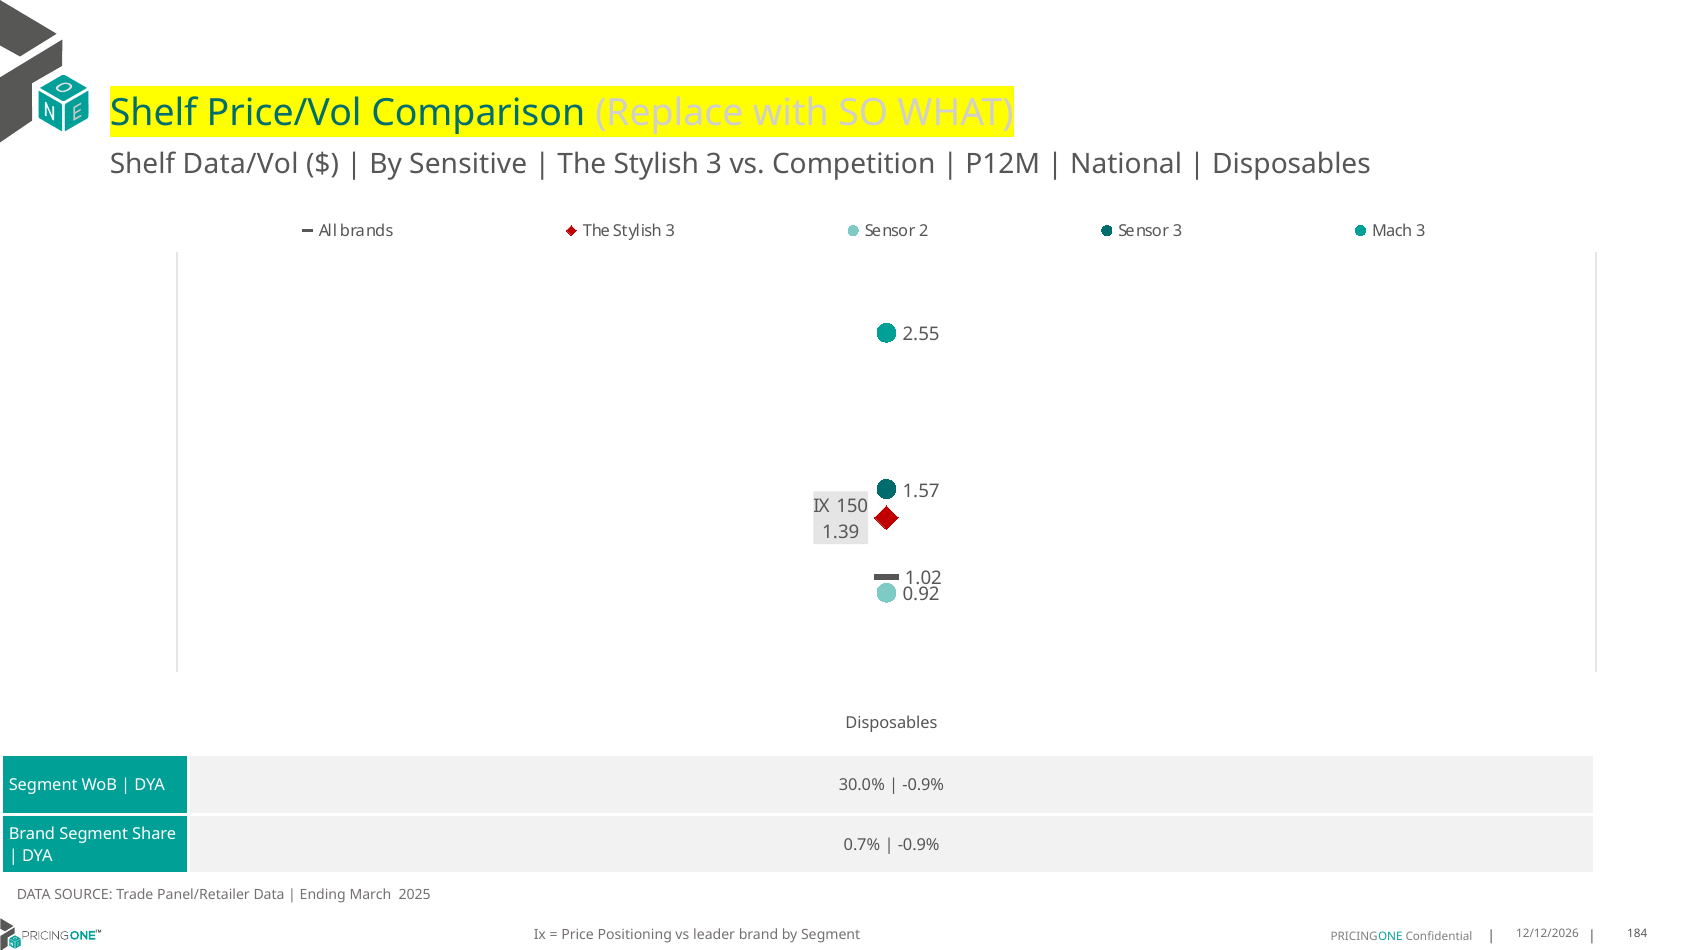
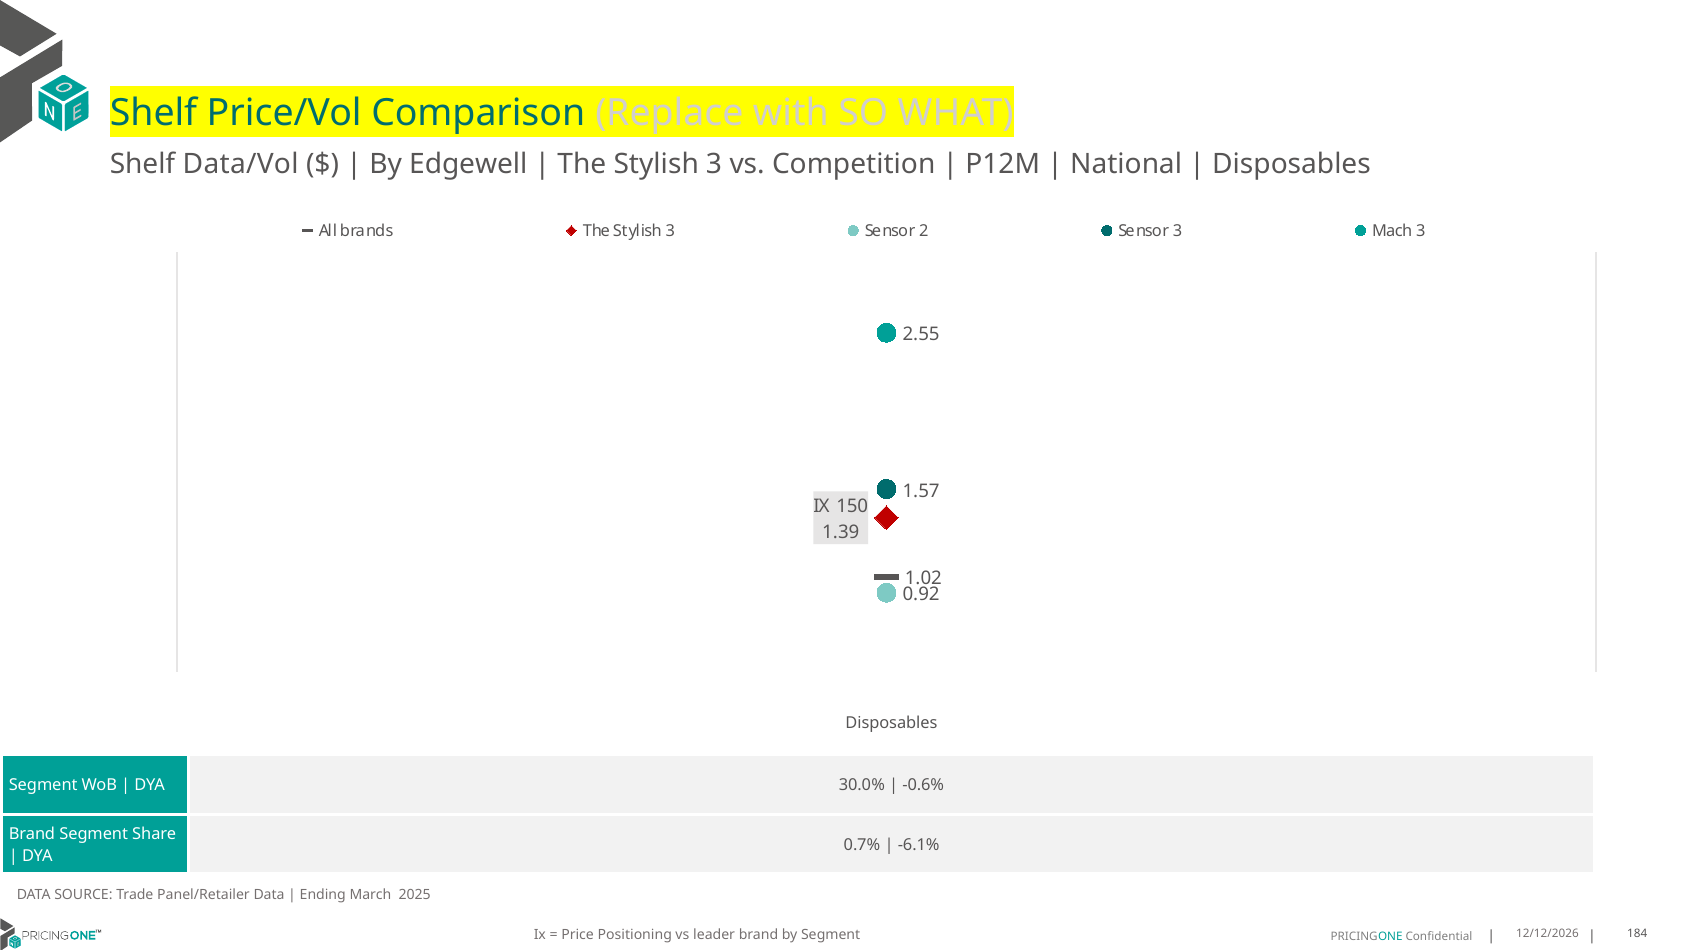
Sensitive: Sensitive -> Edgewell (468, 165)
-0.9%: -0.9% -> -0.6% (923, 785)
-0.9%: -0.9% -> -6.1% (919, 845)
